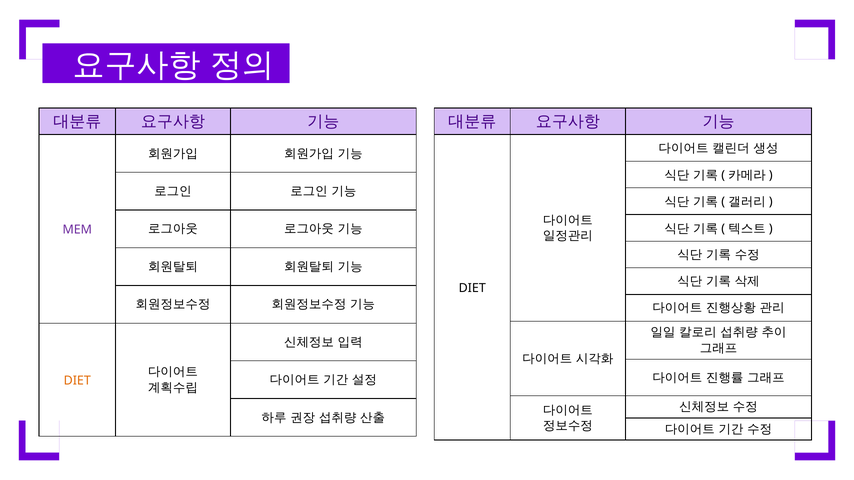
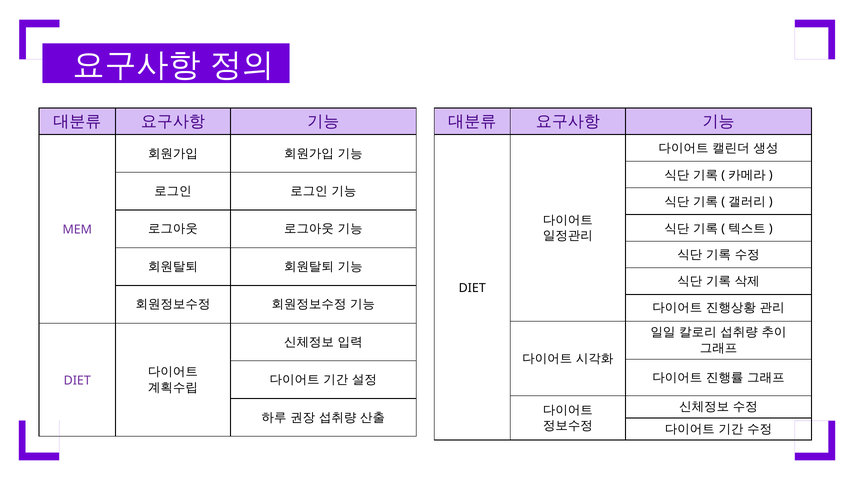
DIET colour: orange -> purple (77, 381)
